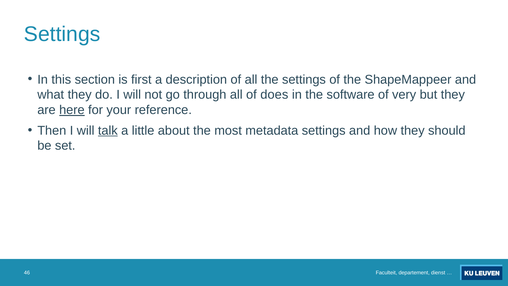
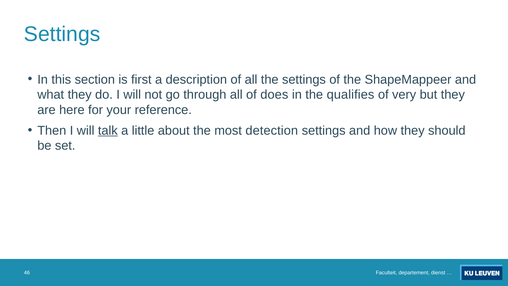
software: software -> qualifies (351, 95)
here underline: present -> none (72, 110)
metadata: metadata -> detection (272, 130)
